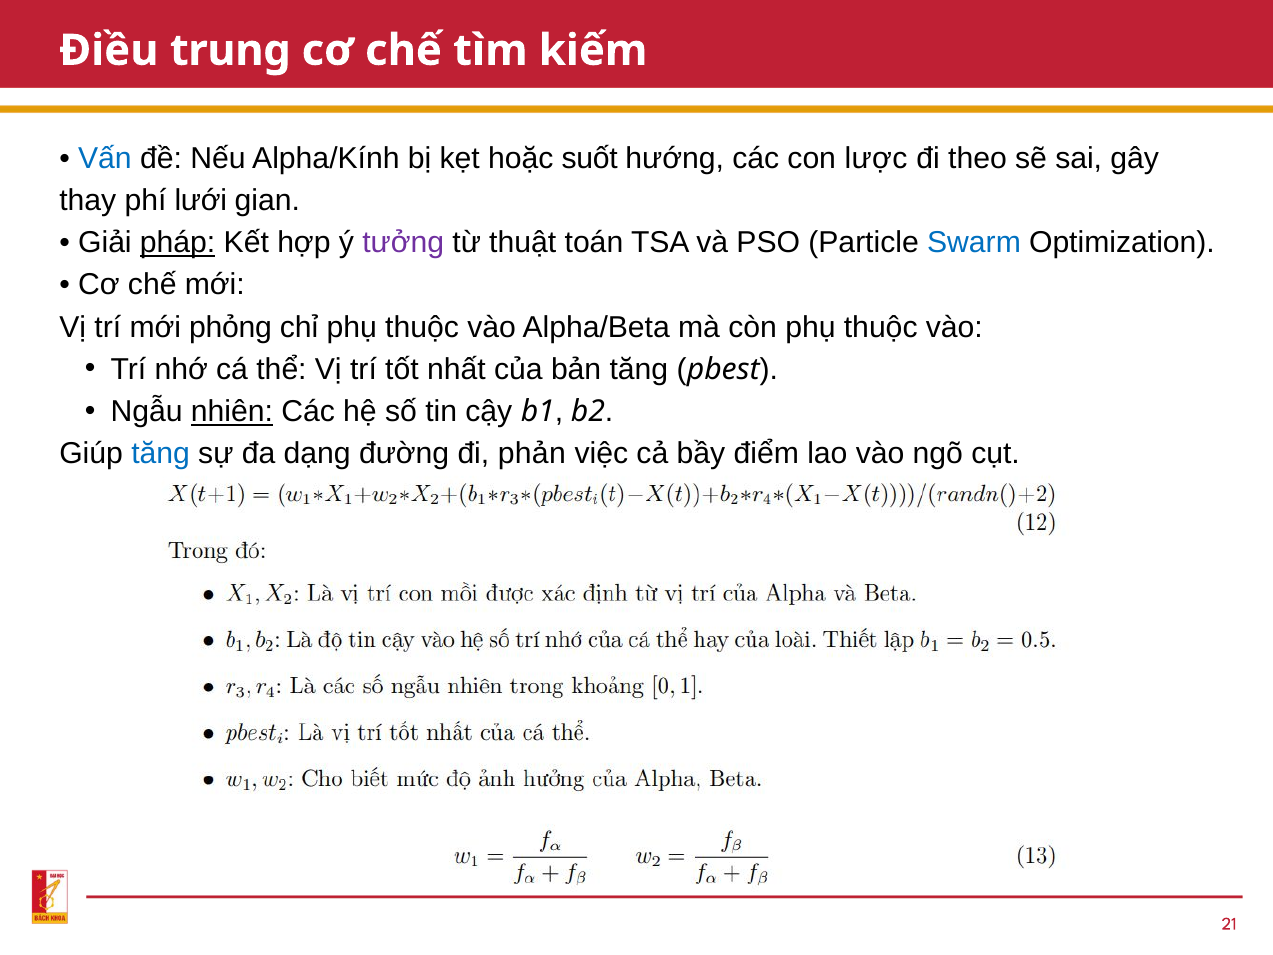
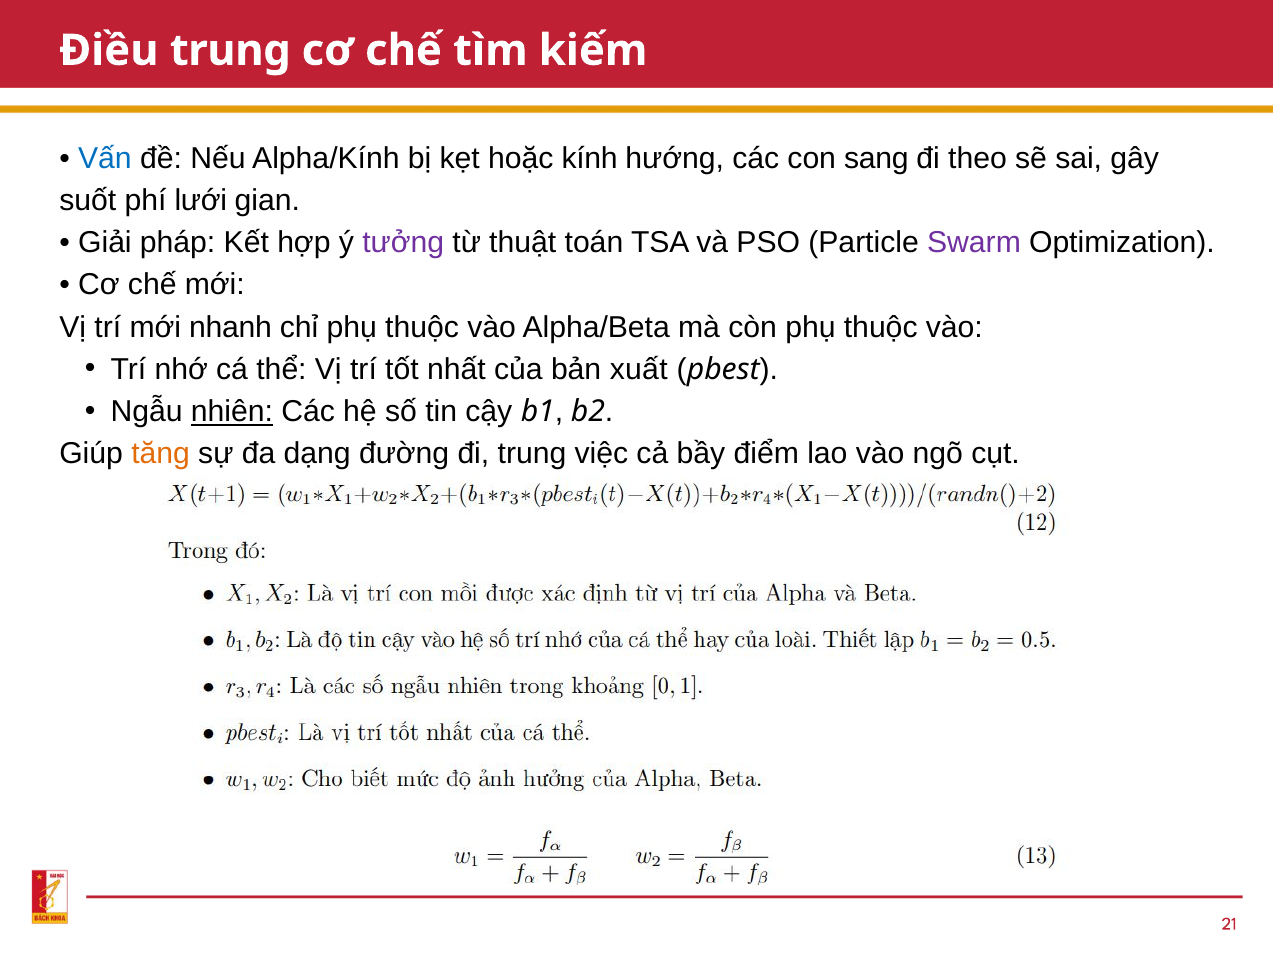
suốt: suốt -> kính (590, 158)
lược: lược -> sang (876, 158)
thay: thay -> suốt (88, 200)
pháp underline: present -> none (178, 243)
Swarm colour: blue -> purple (974, 243)
phỏng: phỏng -> nhanh (231, 327)
bản tăng: tăng -> xuất (639, 369)
tăng colour: blue -> orange (161, 454)
đi phản: phản -> trung (532, 454)
